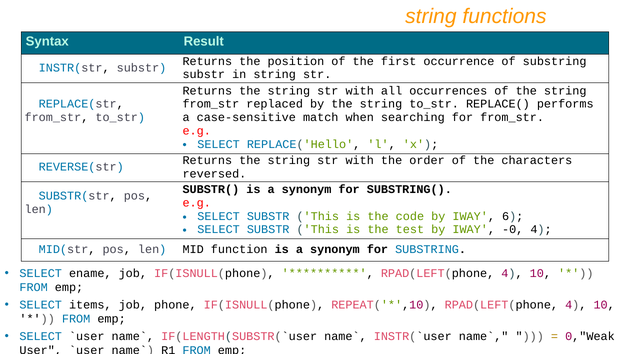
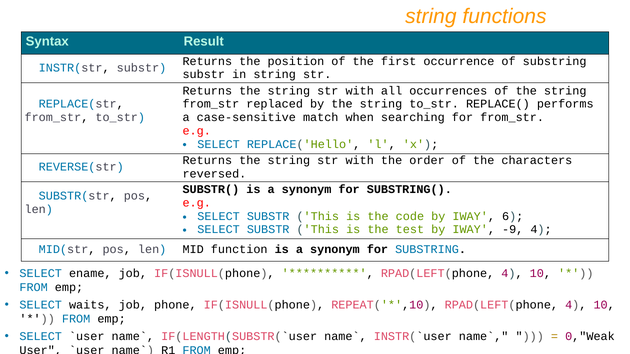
-0: -0 -> -9 (513, 230)
items: items -> waits (90, 305)
